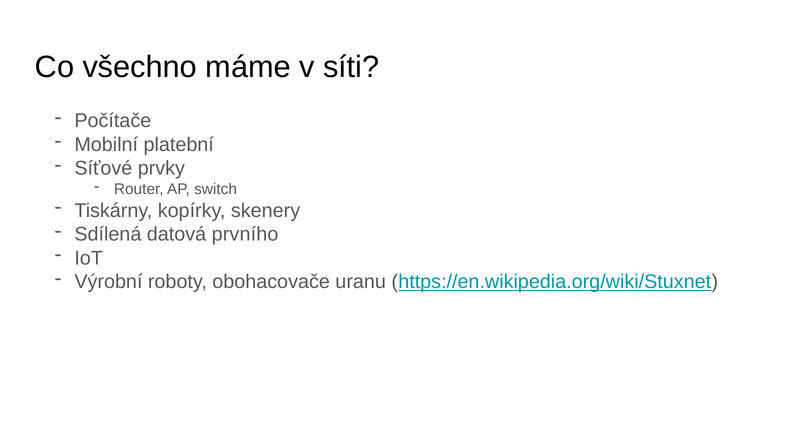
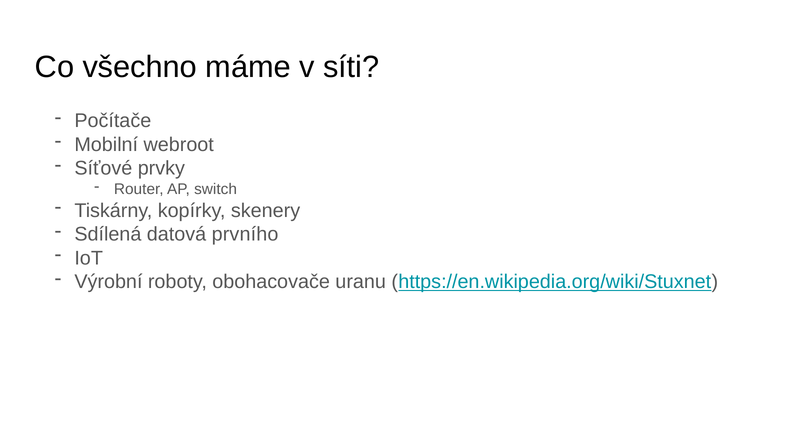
platební: platební -> webroot (179, 145)
